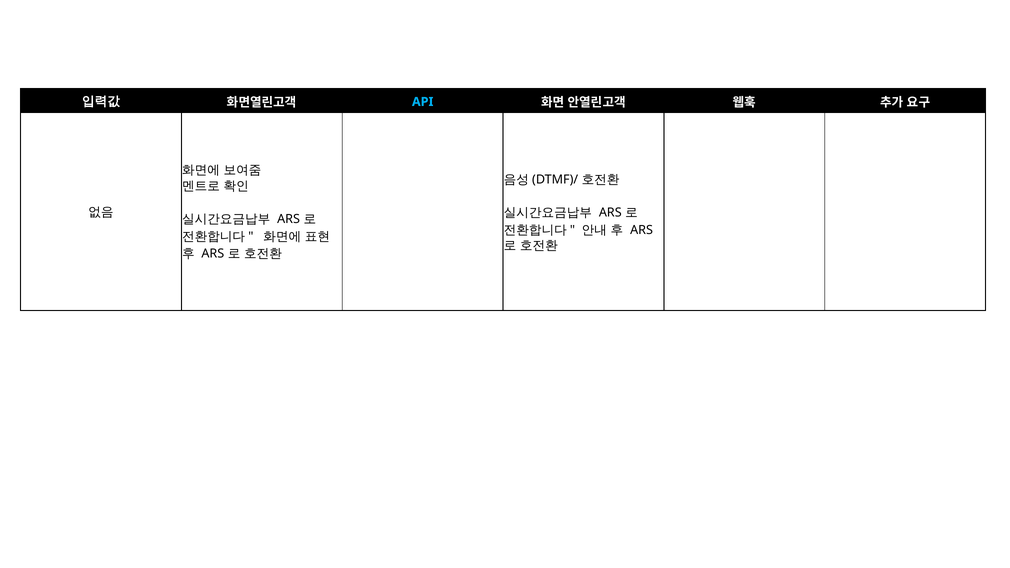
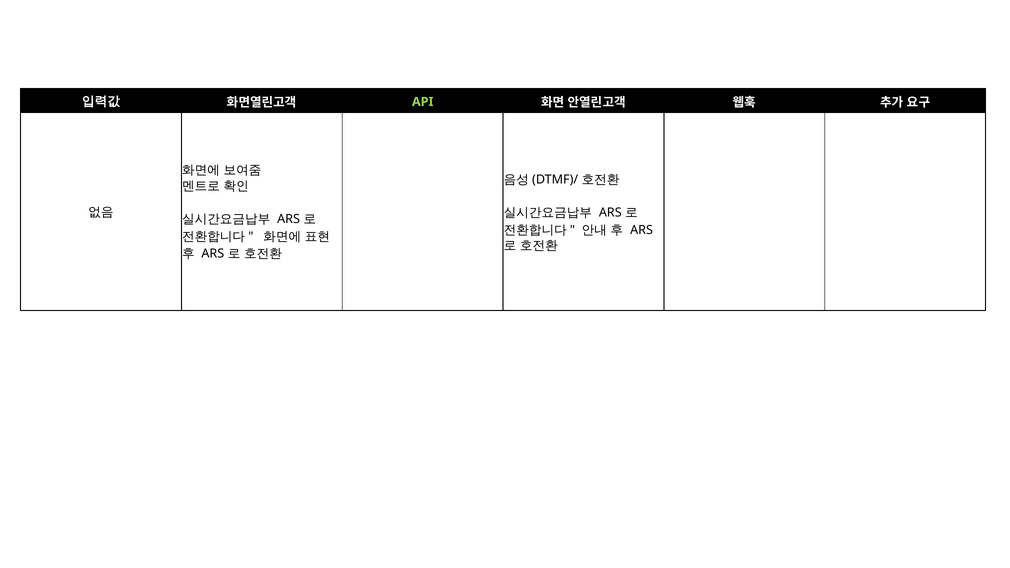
API colour: light blue -> light green (423, 102)
